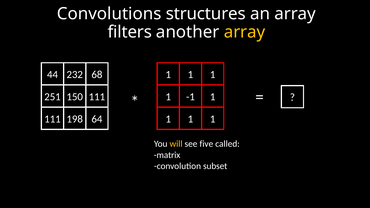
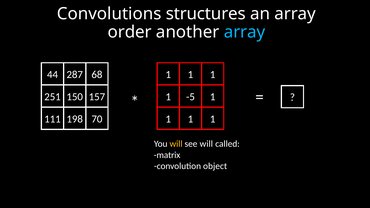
filters: filters -> order (130, 32)
array colour: yellow -> light blue (245, 32)
232: 232 -> 287 (75, 75)
150 111: 111 -> 157 (97, 97)
-1: -1 -> -5 (190, 97)
64: 64 -> 70 (97, 119)
see five: five -> will (206, 144)
subset: subset -> object (215, 166)
